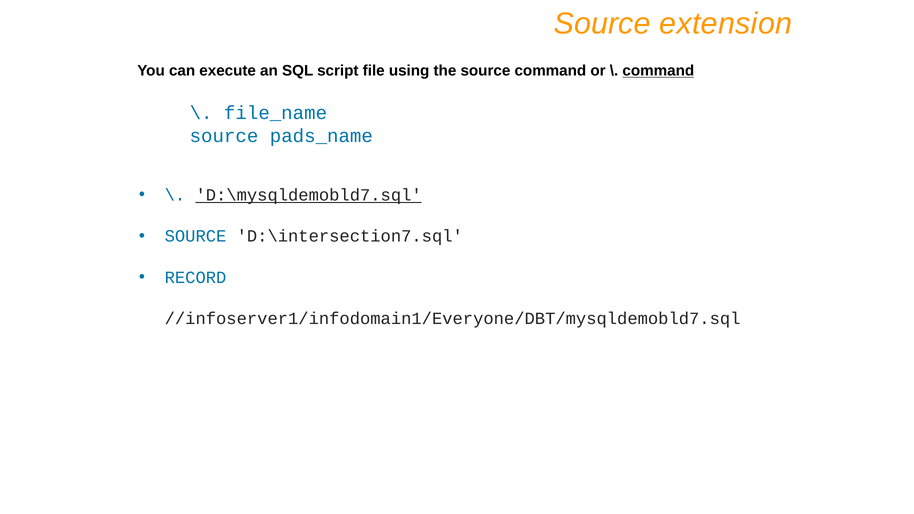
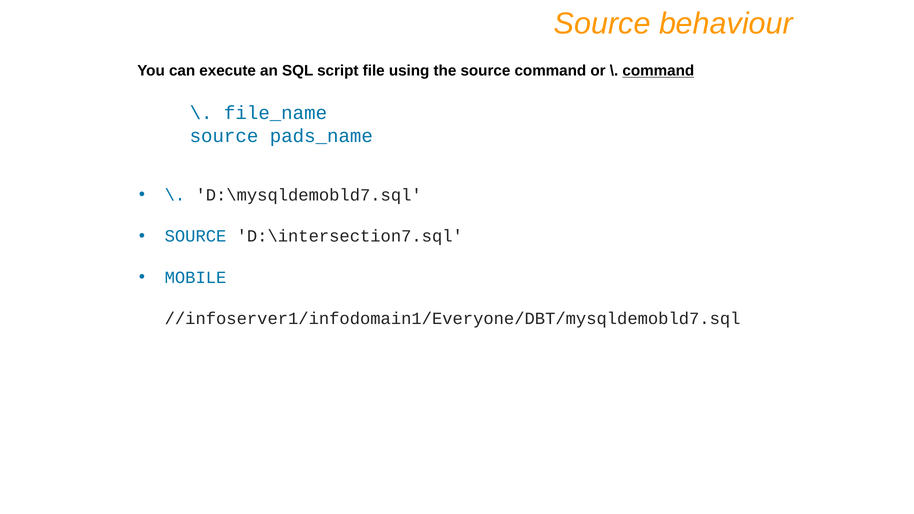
extension: extension -> behaviour (726, 24)
D:\mysqldemobld7.sql underline: present -> none (309, 195)
RECORD: RECORD -> MOBILE (196, 277)
